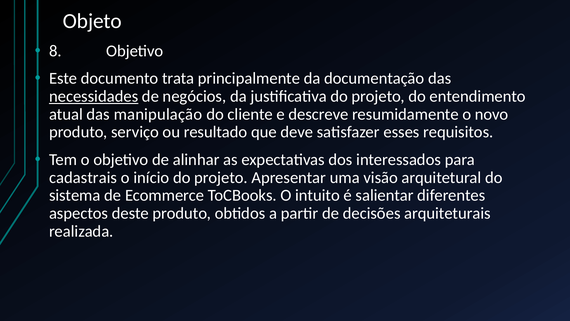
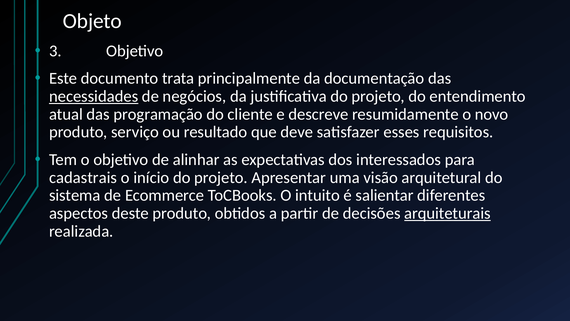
8: 8 -> 3 (55, 51)
manipulação: manipulação -> programação (158, 114)
arquiteturais underline: none -> present (447, 213)
